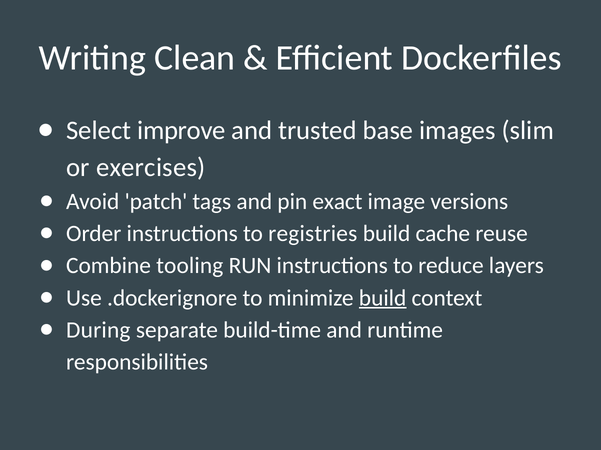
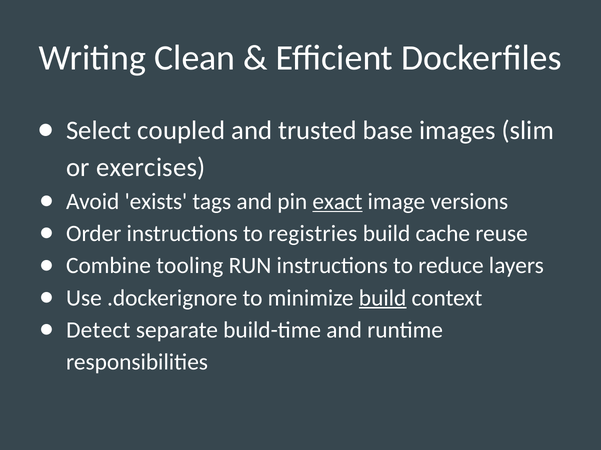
improve: improve -> coupled (181, 131)
patch: patch -> exists (156, 202)
exact underline: none -> present (337, 202)
During: During -> Detect (98, 330)
